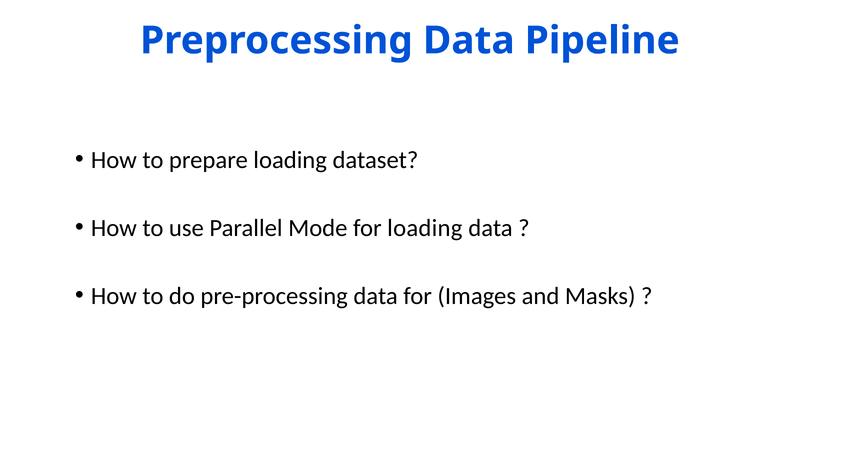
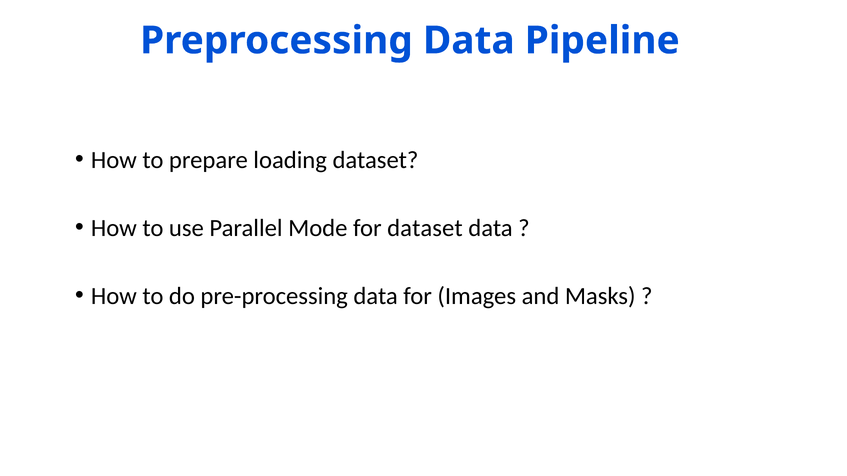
for loading: loading -> dataset (425, 228)
